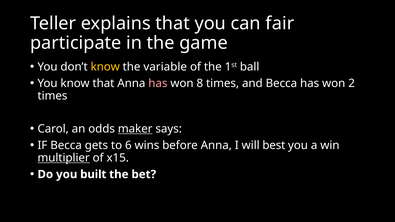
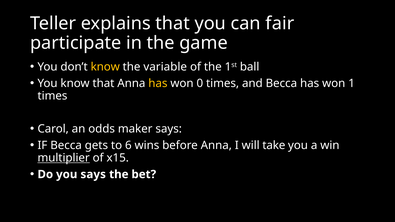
has colour: pink -> yellow (158, 83)
8: 8 -> 0 (200, 83)
2: 2 -> 1 (352, 83)
maker underline: present -> none (135, 129)
best: best -> take (274, 145)
you built: built -> says (93, 174)
